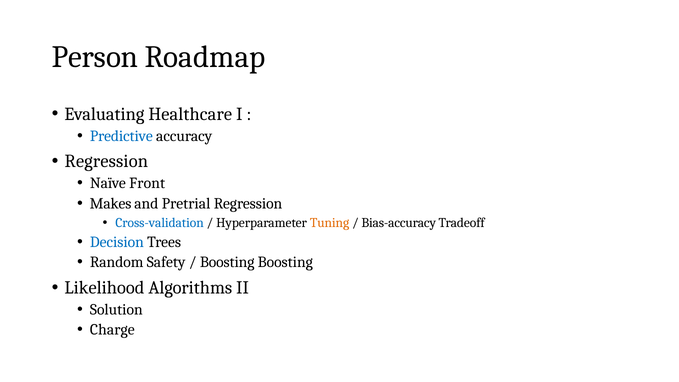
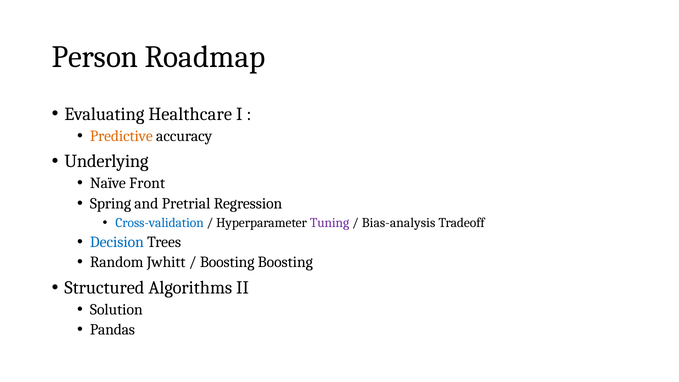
Predictive colour: blue -> orange (121, 136)
Regression: Regression -> Underlying (106, 161)
Makes: Makes -> Spring (111, 203)
Tuning colour: orange -> purple (330, 223)
Bias-accuracy: Bias-accuracy -> Bias-analysis (399, 223)
Safety: Safety -> Jwhitt (166, 262)
Likelihood: Likelihood -> Structured (104, 288)
Charge: Charge -> Pandas (112, 330)
